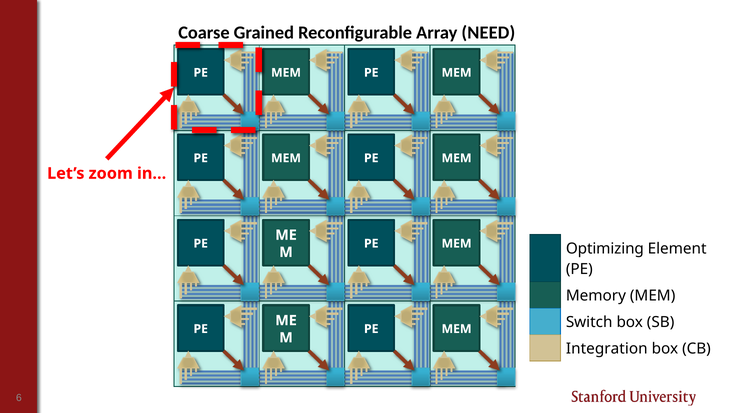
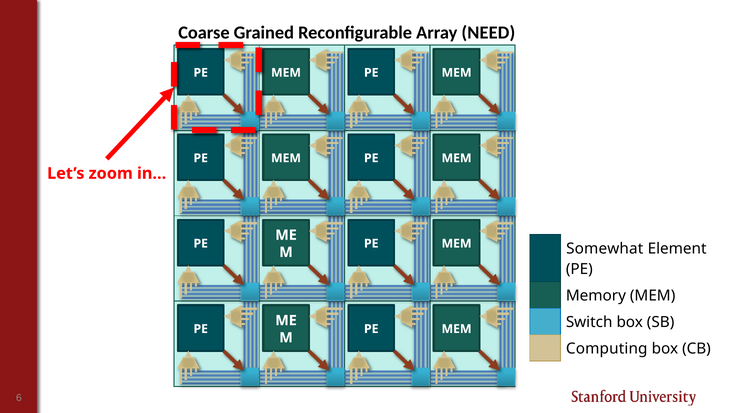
Optimizing: Optimizing -> Somewhat (605, 248)
Integration: Integration -> Computing (607, 349)
